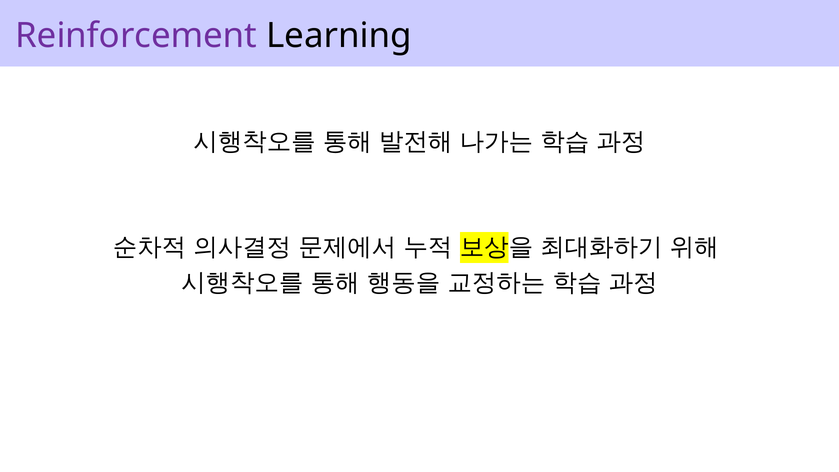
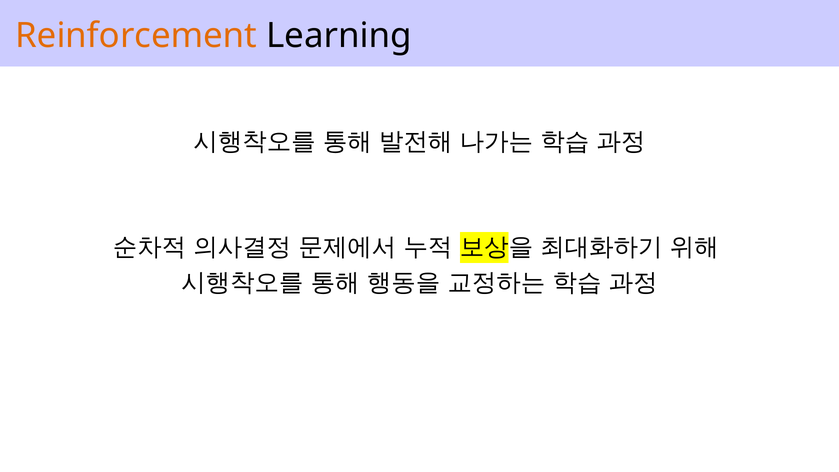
Reinforcement colour: purple -> orange (136, 36)
